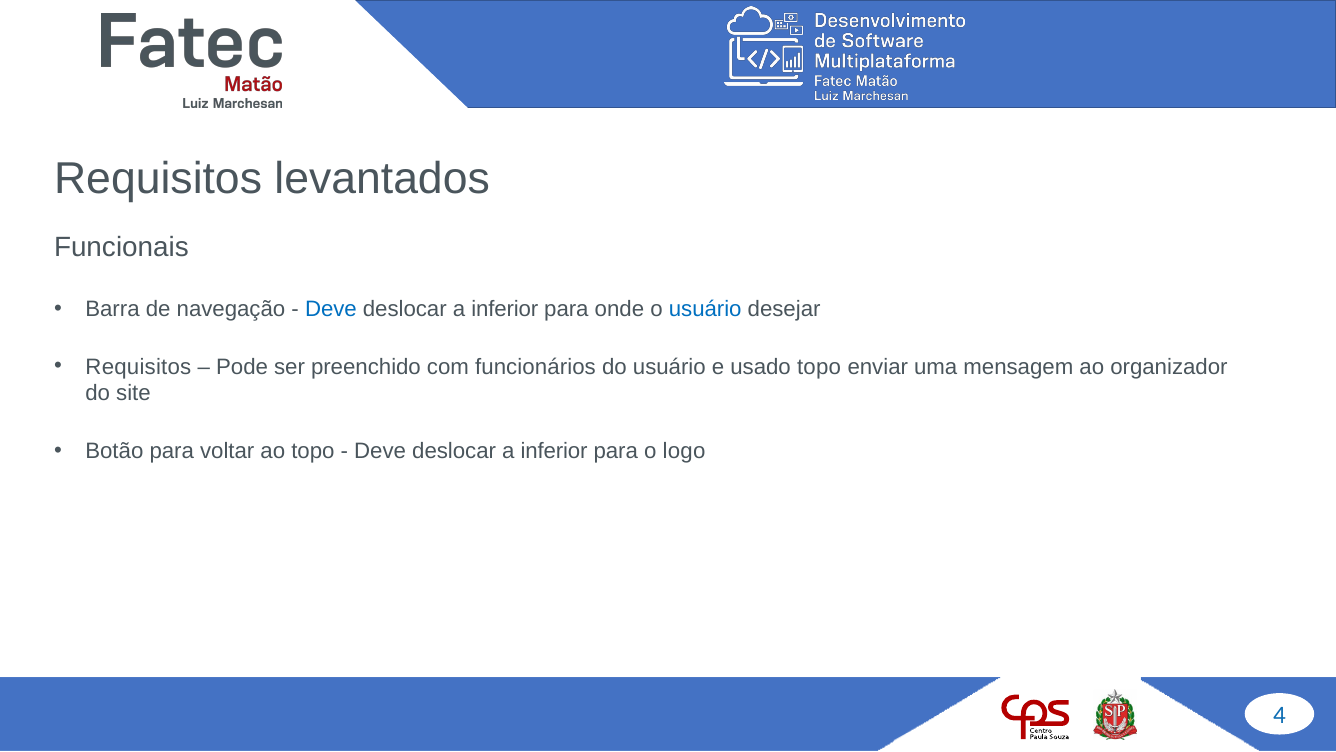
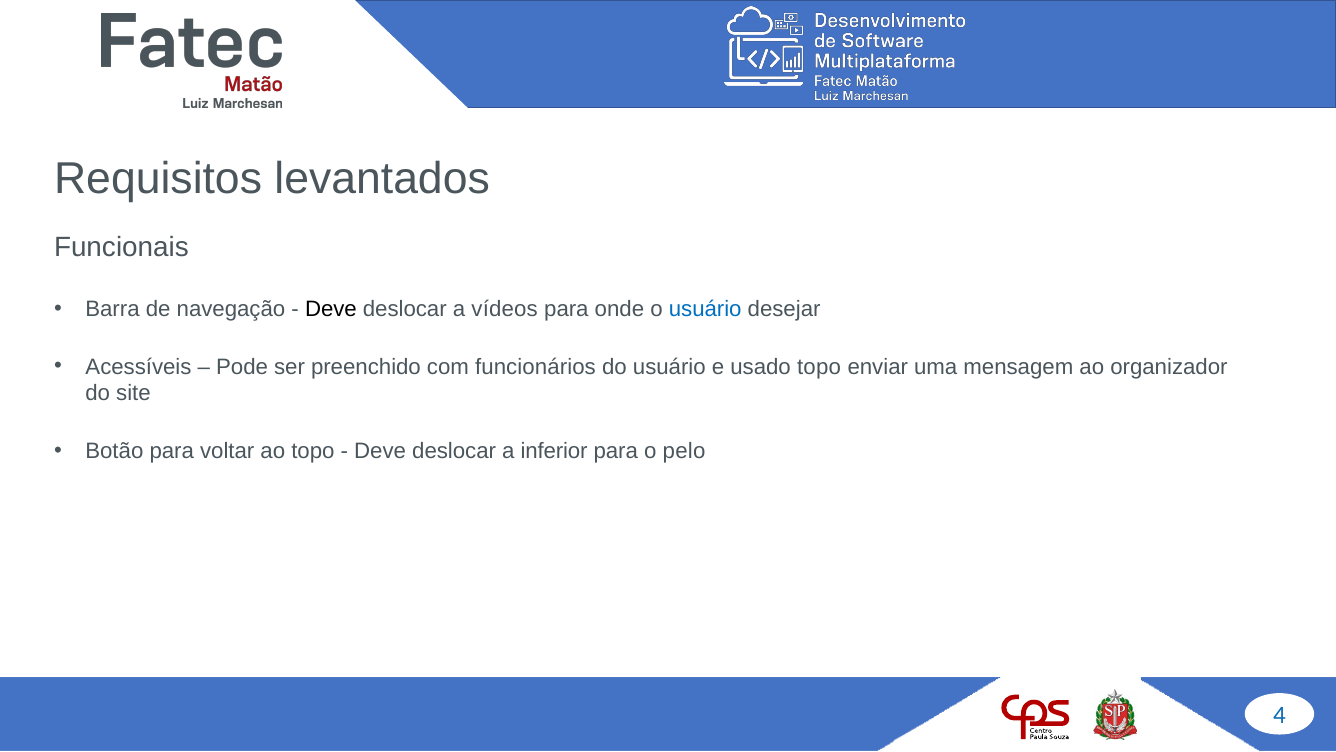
Deve colour: blue -> black (331, 309)
inferior: inferior -> vídeos (505, 309)
Requisitos: Requisitos -> Acessíveis (138, 367)
logo: logo -> pelo (684, 451)
